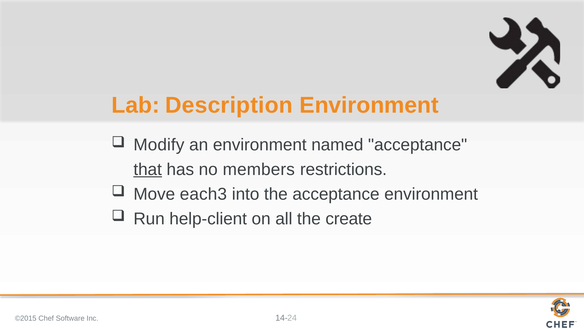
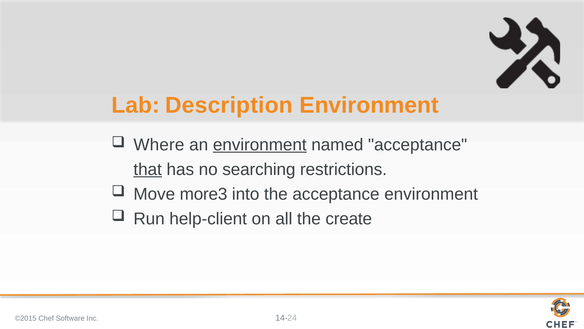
Modify: Modify -> Where (159, 145)
environment underline: none -> present (260, 145)
members: members -> searching (259, 169)
each3: each3 -> more3 (204, 194)
